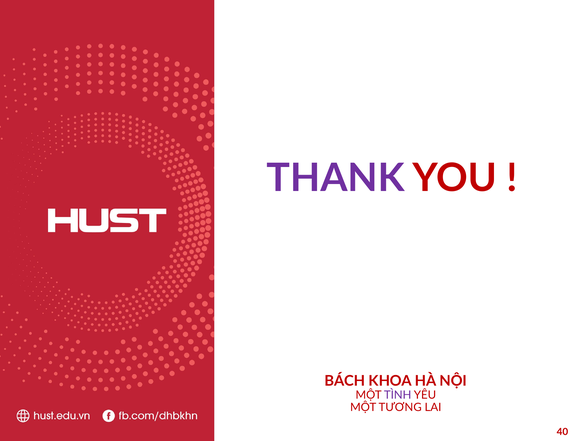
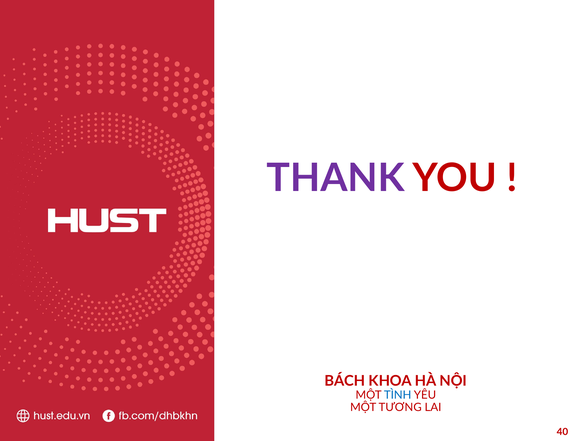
TÌNH colour: purple -> blue (398, 395)
